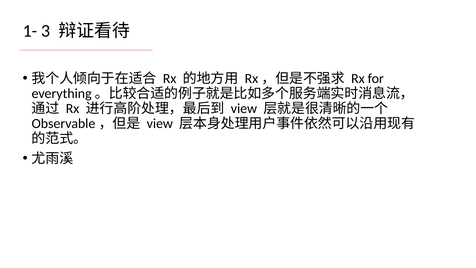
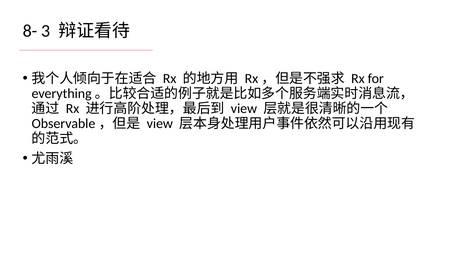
1-: 1- -> 8- (30, 31)
